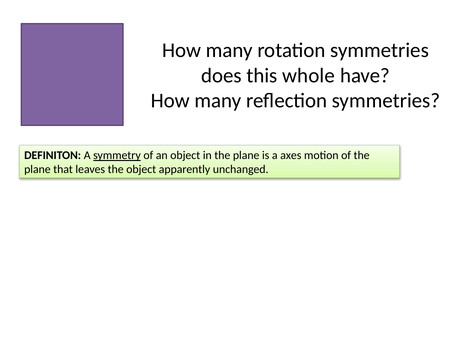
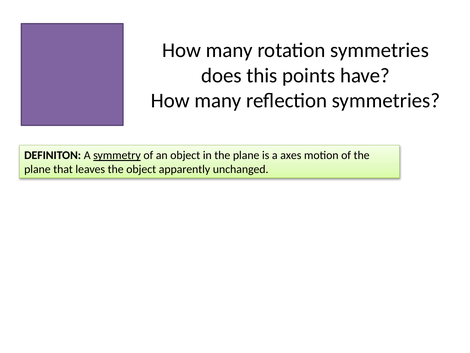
whole: whole -> points (309, 75)
